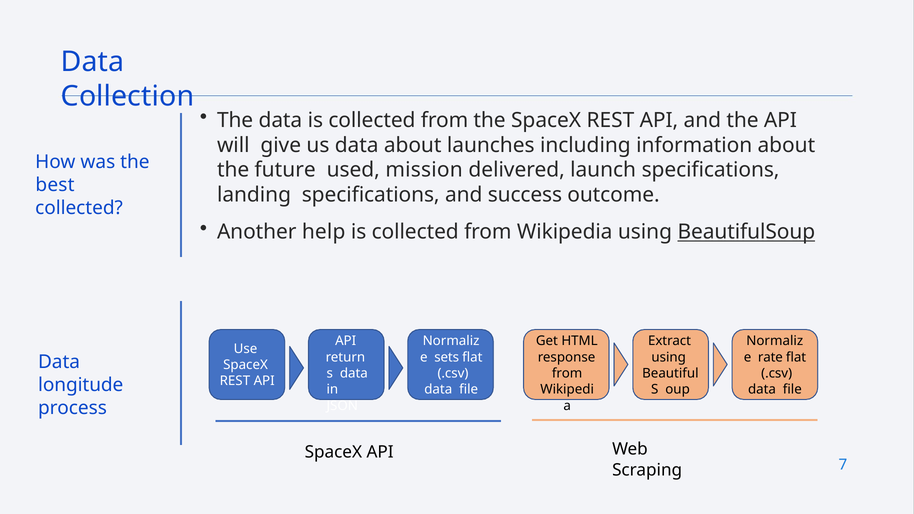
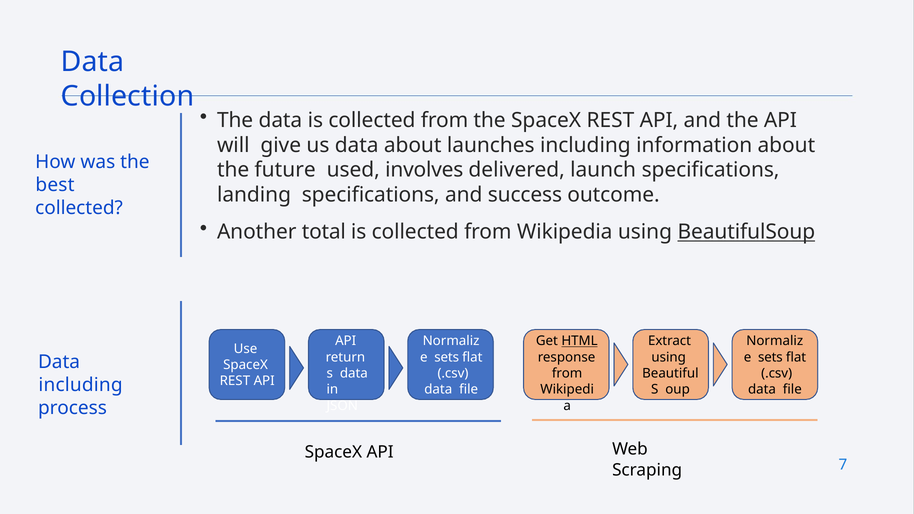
mission: mission -> involves (424, 170)
help: help -> total (324, 232)
HTML underline: none -> present (579, 341)
rate: rate -> sets (770, 357)
longitude: longitude -> including (81, 385)
